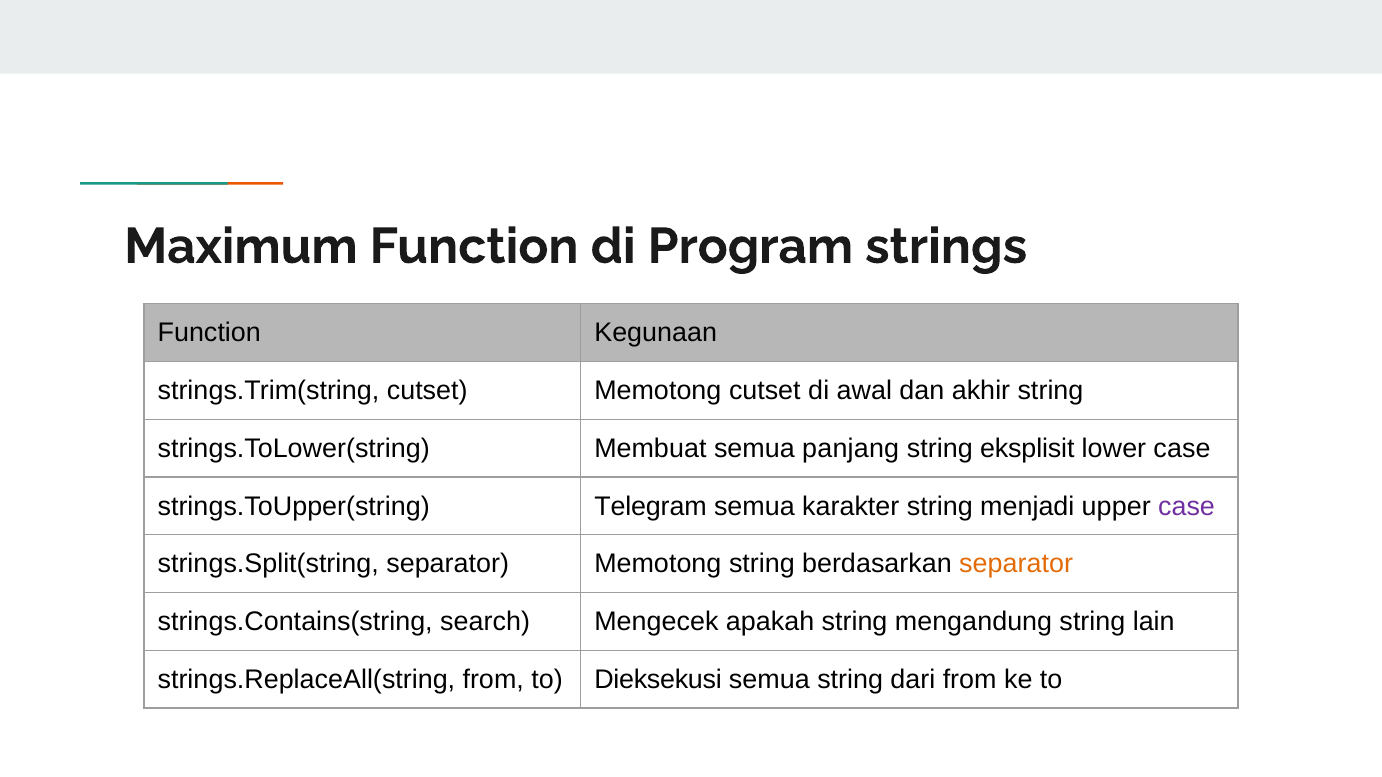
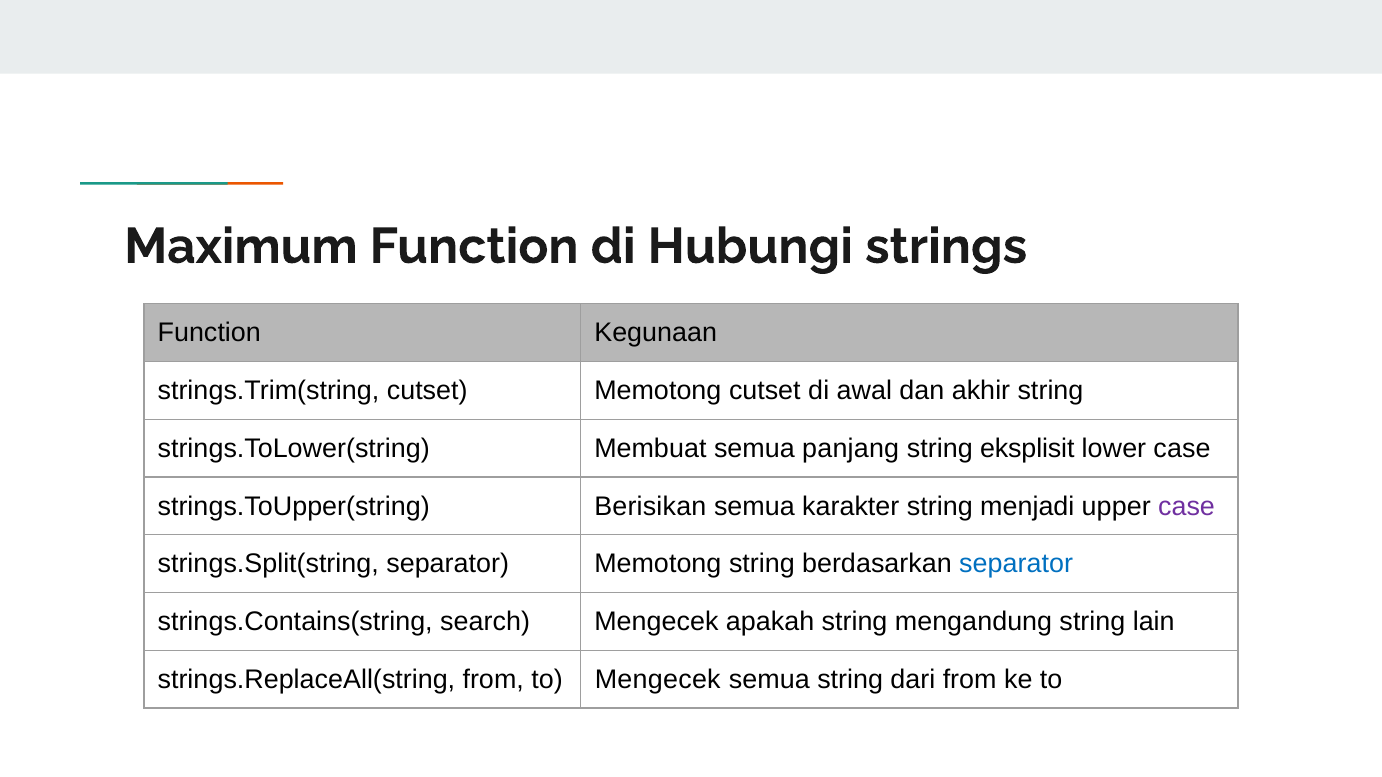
Program: Program -> Hubungi (750, 247)
Telegram: Telegram -> Berisikan (650, 506)
separator colour: orange -> blue (1016, 564)
to Dieksekusi: Dieksekusi -> Mengecek (658, 680)
